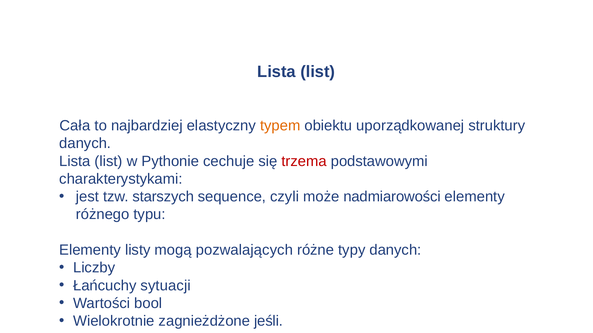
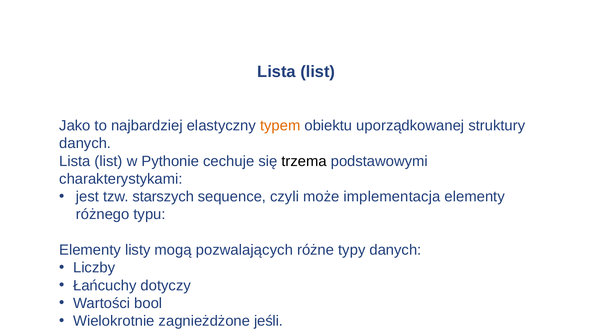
Cała: Cała -> Jako (75, 126)
trzema colour: red -> black (304, 161)
nadmiarowości: nadmiarowości -> implementacja (392, 197)
sytuacji: sytuacji -> dotyczy (166, 286)
